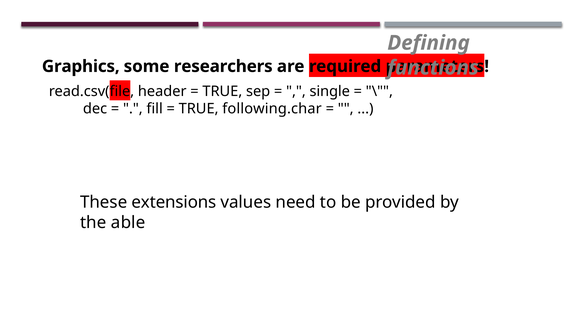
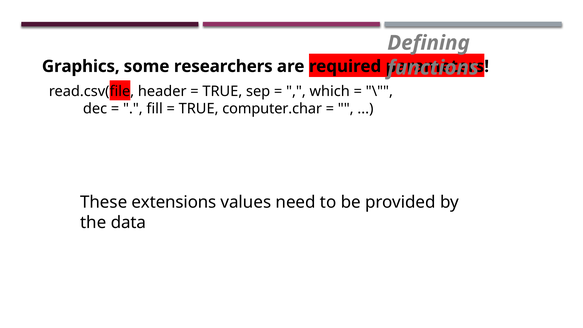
single: single -> which (330, 91)
following.char: following.char -> computer.char (272, 109)
able: able -> data (128, 222)
